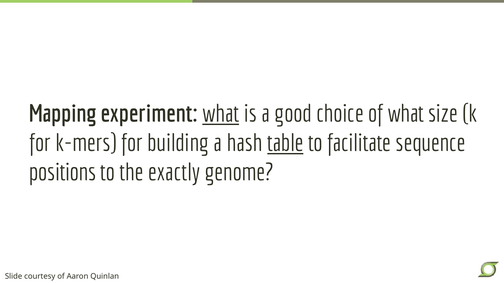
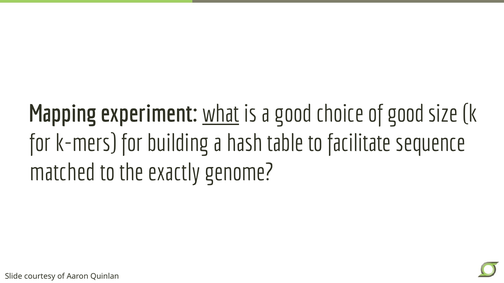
of what: what -> good (406, 114)
table underline: present -> none (285, 143)
positions: positions -> matched (62, 173)
